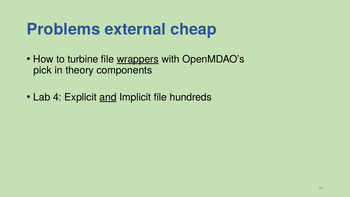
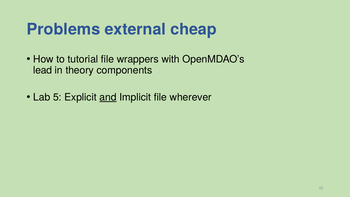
turbine: turbine -> tutorial (83, 59)
wrappers underline: present -> none (138, 59)
pick: pick -> lead (43, 70)
4: 4 -> 5 (57, 97)
hundreds: hundreds -> wherever (191, 97)
